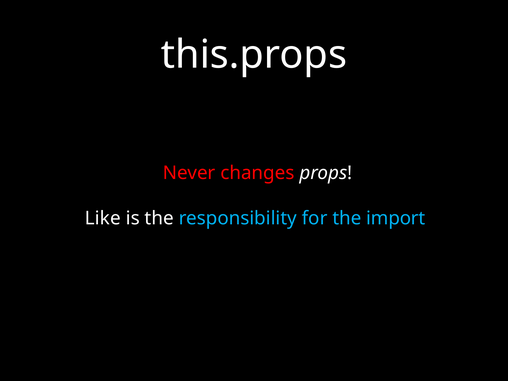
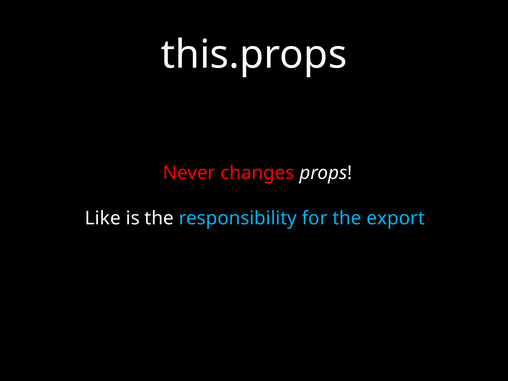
import: import -> export (396, 218)
